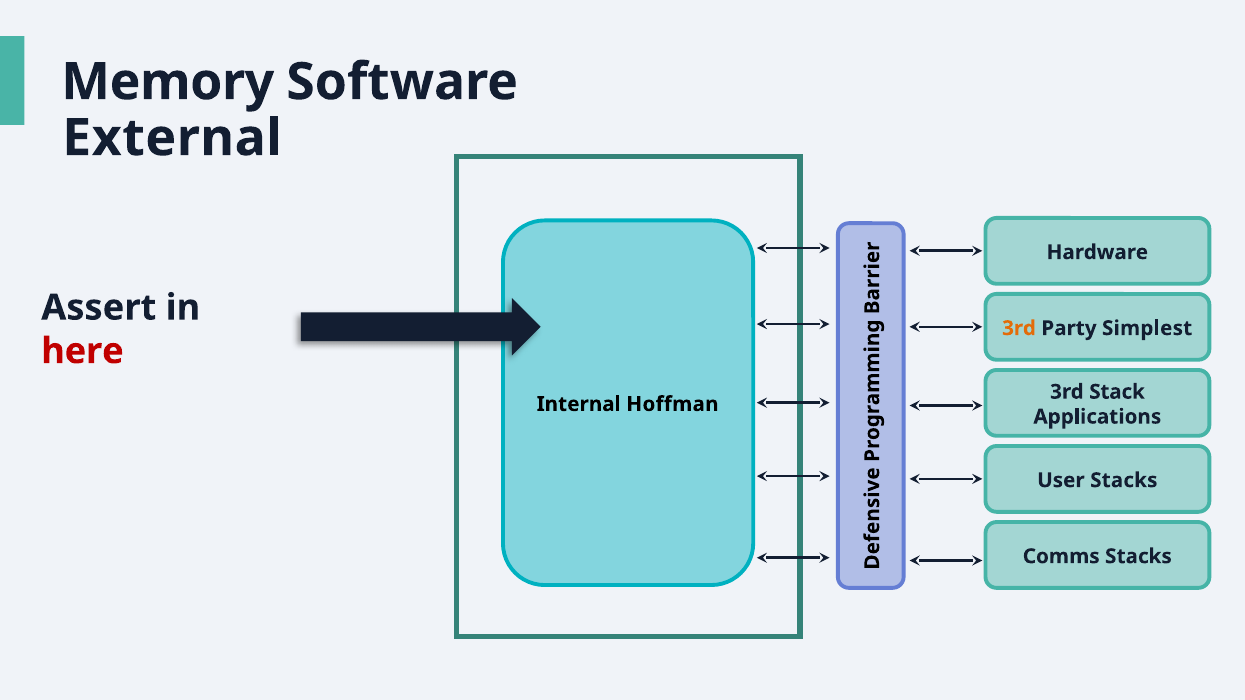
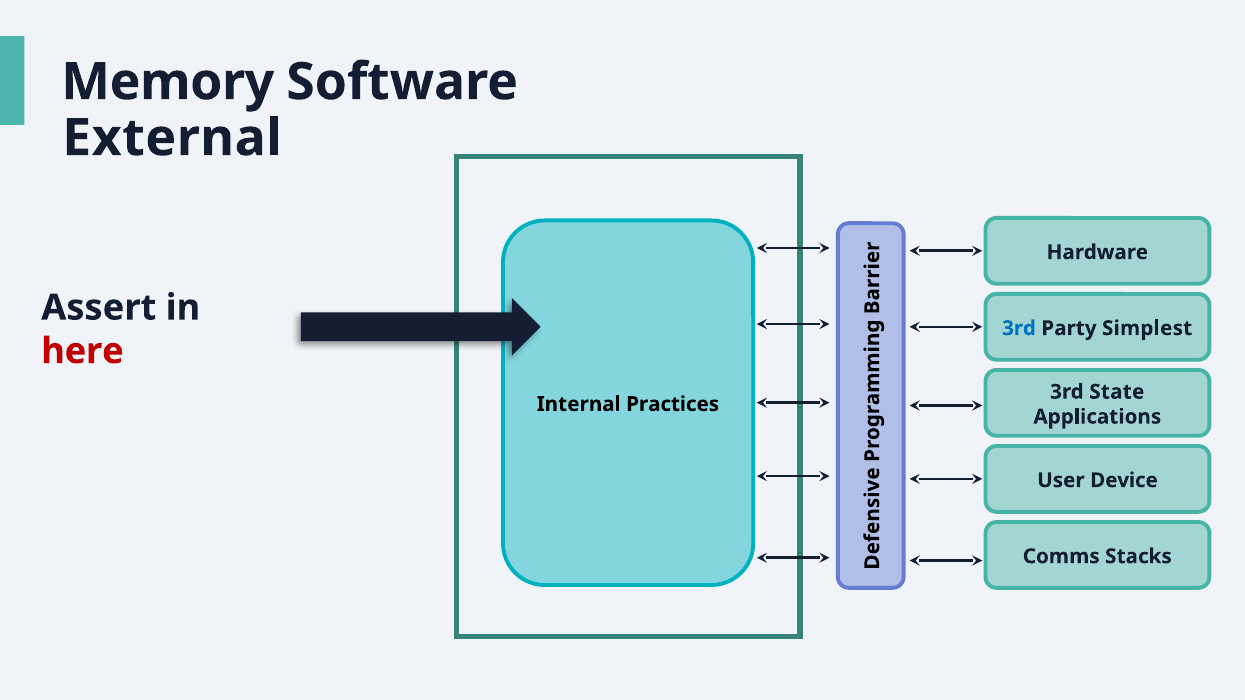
3rd colour: orange -> blue (1019, 328)
Stack: Stack -> State (1117, 392)
Hoffman: Hoffman -> Practices (673, 404)
User Stacks: Stacks -> Device (1124, 481)
